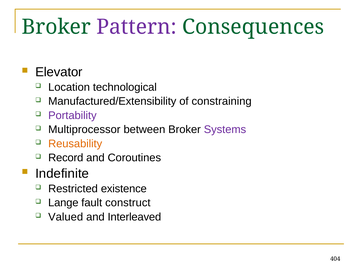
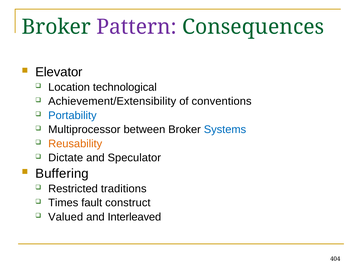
Manufactured/Extensibility: Manufactured/Extensibility -> Achievement/Extensibility (112, 102)
constraining: constraining -> conventions (222, 102)
Portability colour: purple -> blue (72, 116)
Systems colour: purple -> blue (225, 130)
Record: Record -> Dictate (66, 158)
Coroutines: Coroutines -> Speculator (134, 158)
Indefinite: Indefinite -> Buffering (62, 174)
existence: existence -> traditions (124, 189)
Lange: Lange -> Times (63, 203)
